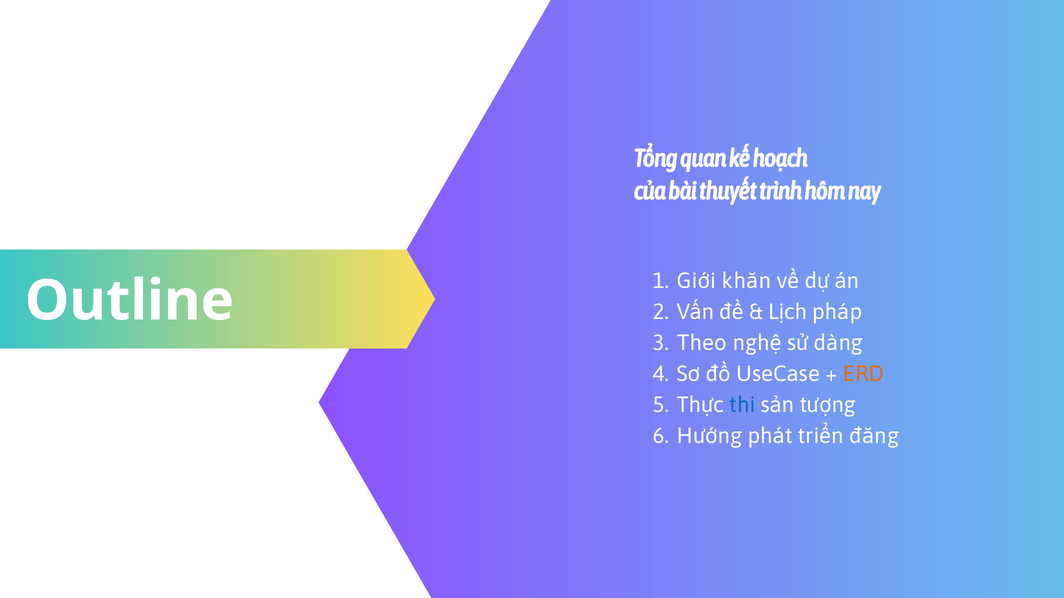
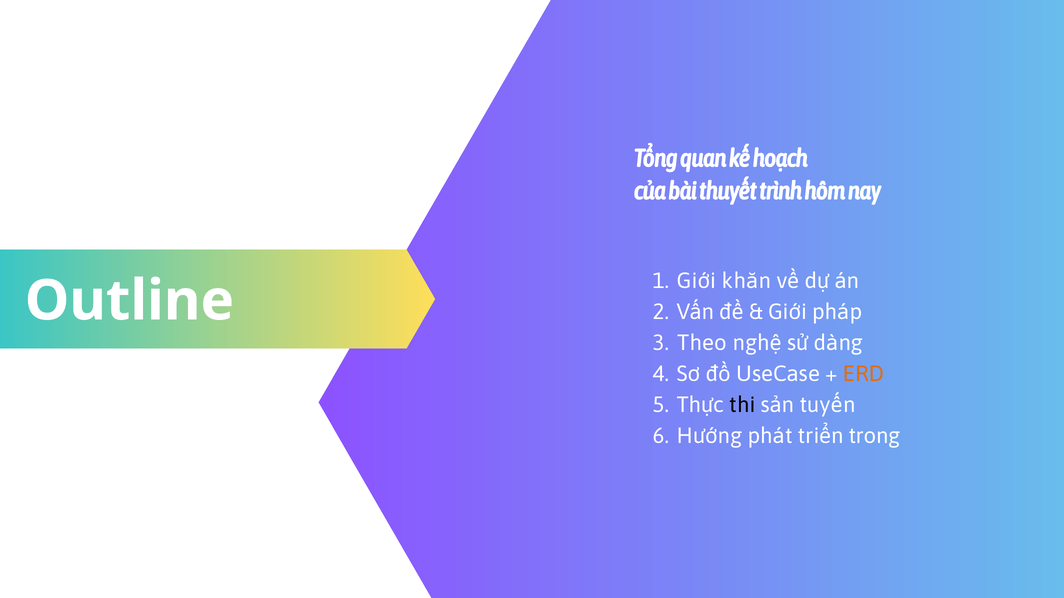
Lịch: Lịch -> Giới (788, 312)
thi colour: blue -> black (742, 405)
tượng: tượng -> tuyến (827, 405)
đăng: đăng -> trong (875, 436)
